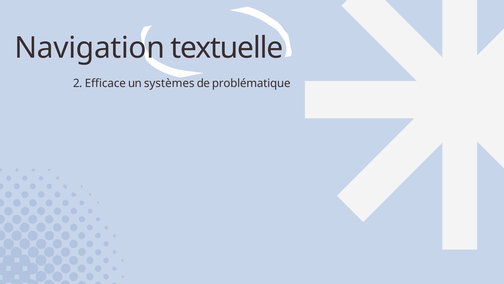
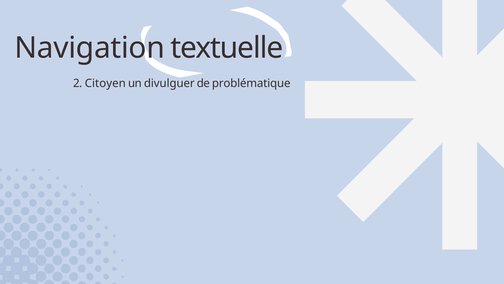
Efficace: Efficace -> Citoyen (105, 83)
systèmes: systèmes -> divulguer (169, 83)
